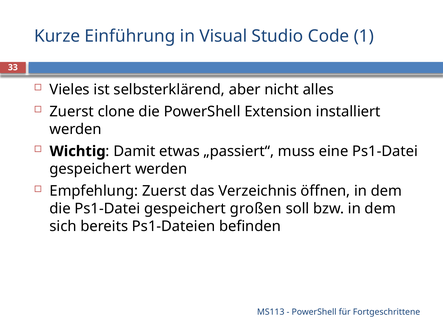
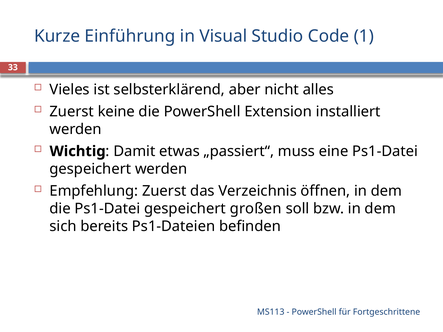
clone: clone -> keine (116, 112)
